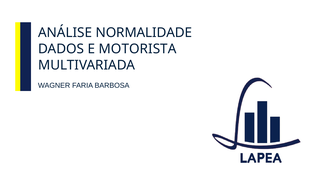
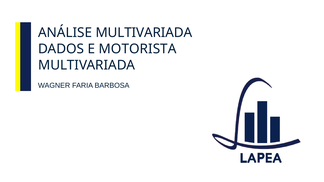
ANÁLISE NORMALIDADE: NORMALIDADE -> MULTIVARIADA (144, 33)
